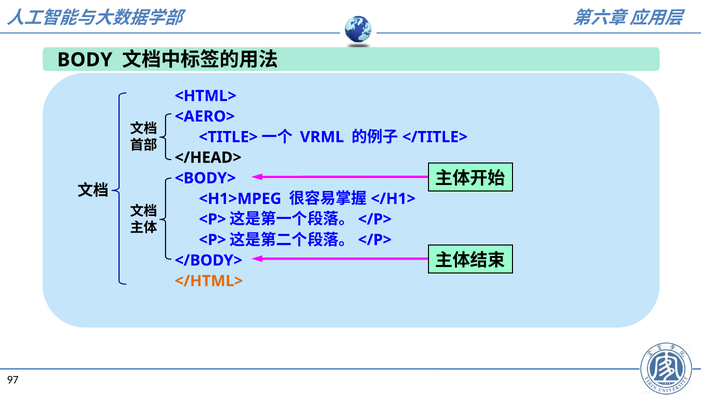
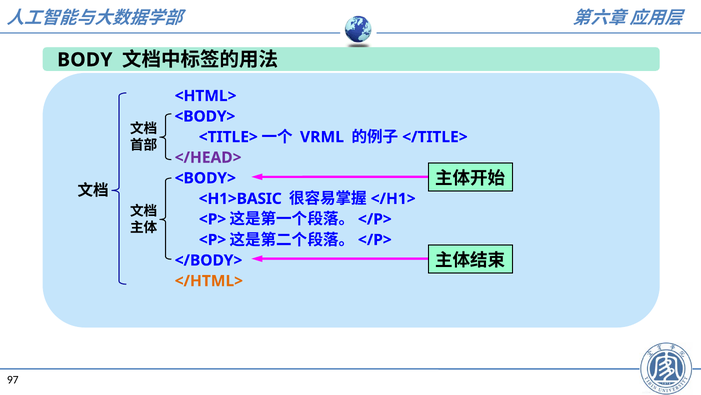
<AERO>: <AERO> -> <BODY> (205, 116)
</HEAD> colour: black -> purple (208, 157)
<H1>MPEG: <H1>MPEG -> <H1>BASIC (240, 198)
